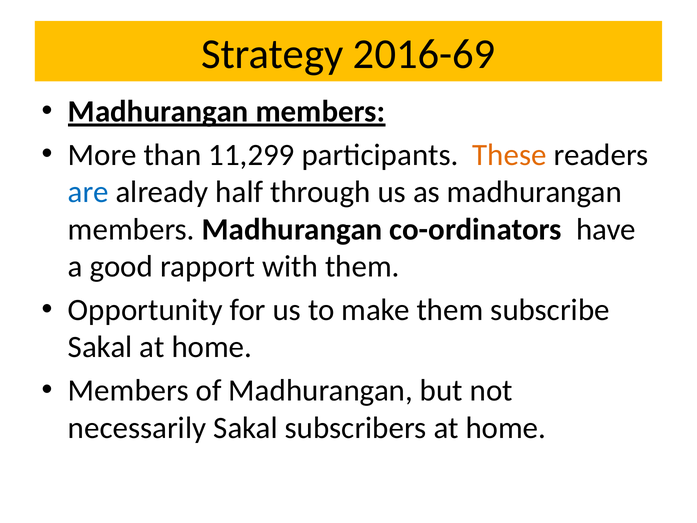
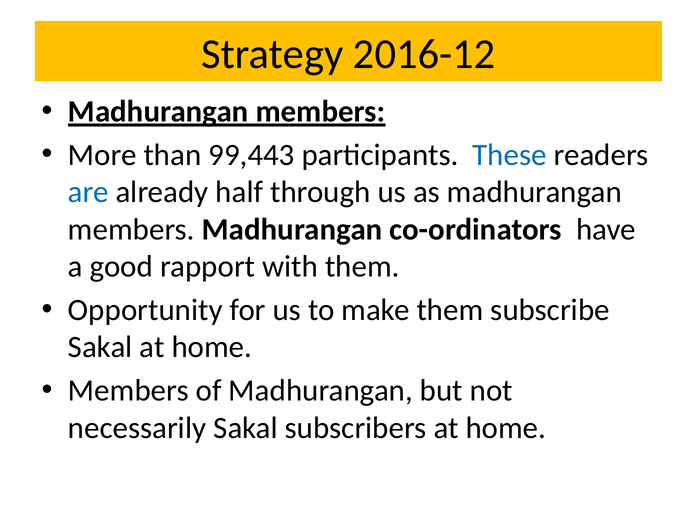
2016-69: 2016-69 -> 2016-12 (424, 54)
11,299: 11,299 -> 99,443 (252, 155)
These colour: orange -> blue (510, 155)
